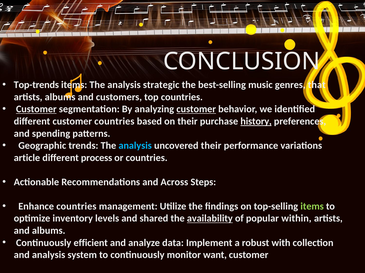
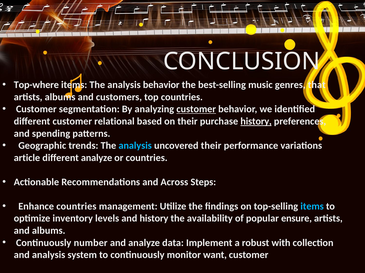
Top-trends: Top-trends -> Top-where (36, 85)
analysis strategic: strategic -> behavior (161, 85)
Customer underline: present -> none (36, 109)
customer countries: countries -> relational (114, 122)
different process: process -> analyze (97, 158)
items colour: light green -> light blue (312, 207)
and shared: shared -> history (154, 219)
availability underline: present -> none (210, 219)
within: within -> ensure (297, 219)
efficient: efficient -> number (91, 243)
